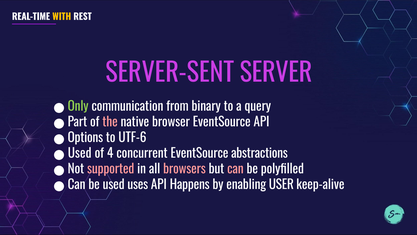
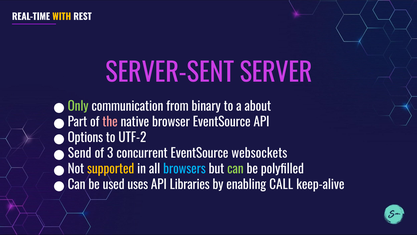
query: query -> about (258, 106)
UTF-6: UTF-6 -> UTF-2 (132, 138)
Used: Used -> Send (80, 153)
4: 4 -> 3 (110, 153)
abstractions: abstractions -> websockets (259, 153)
supported colour: pink -> yellow (111, 169)
browsers colour: pink -> light blue (184, 169)
can colour: pink -> light green (235, 169)
Happens: Happens -> Libraries (190, 184)
USER: USER -> CALL (281, 184)
